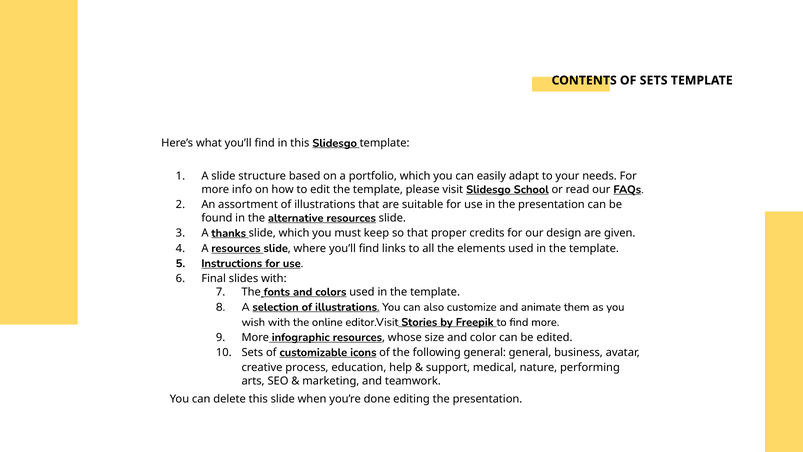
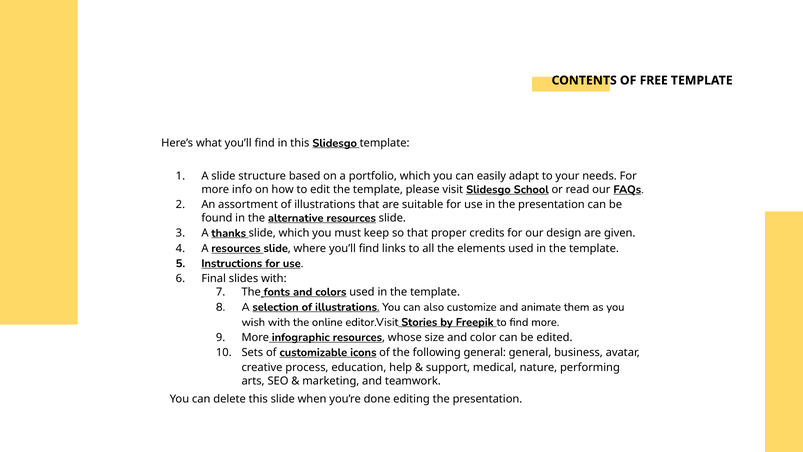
OF SETS: SETS -> FREE (654, 80)
